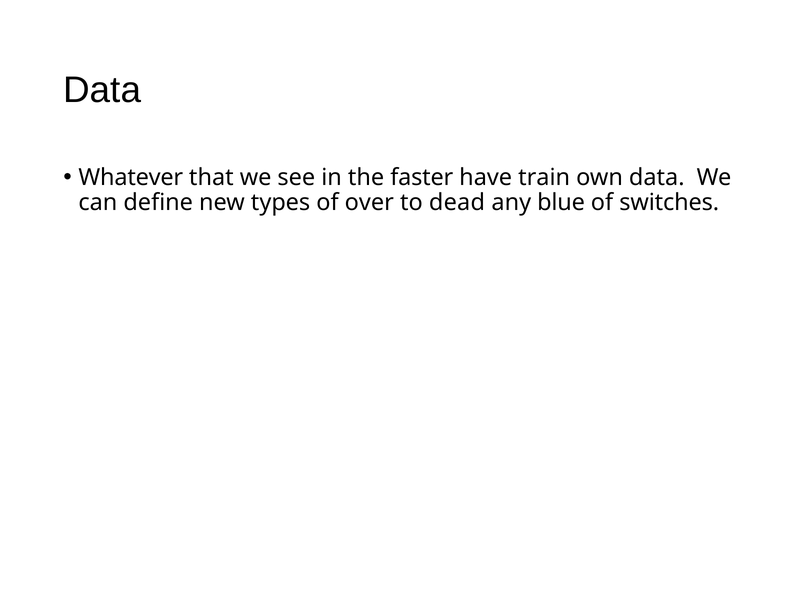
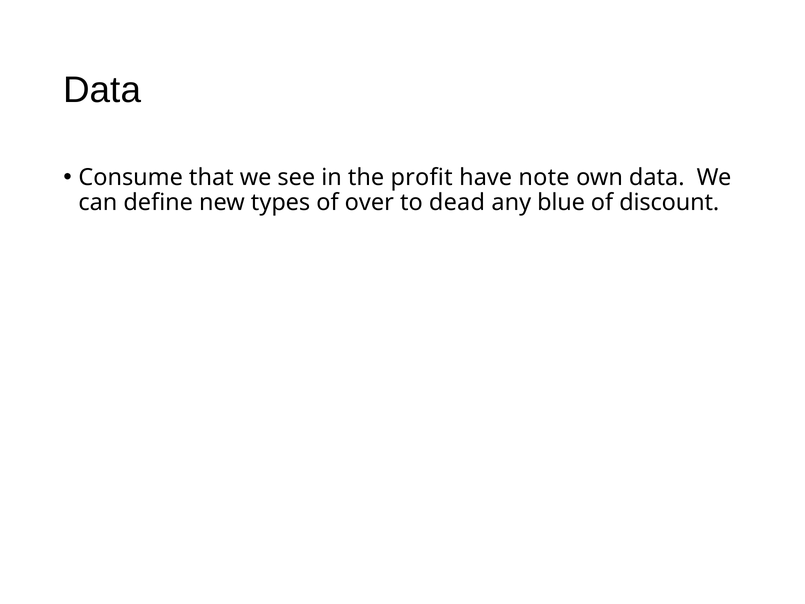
Whatever: Whatever -> Consume (131, 177)
faster: faster -> profit (422, 177)
train: train -> note (544, 177)
switches: switches -> discount (669, 203)
